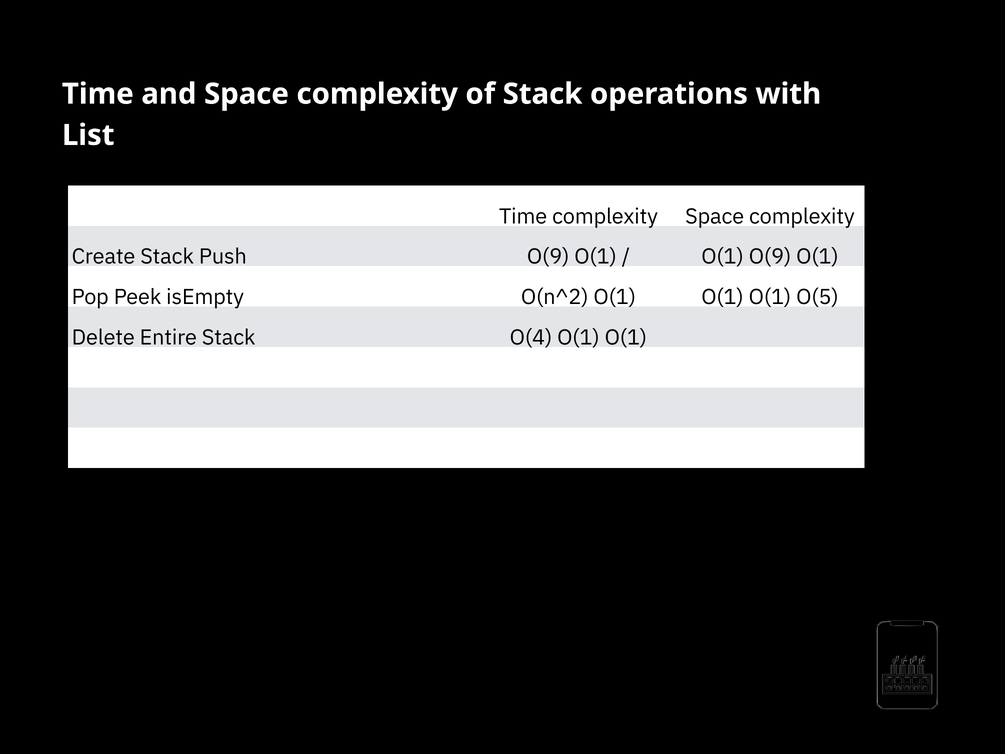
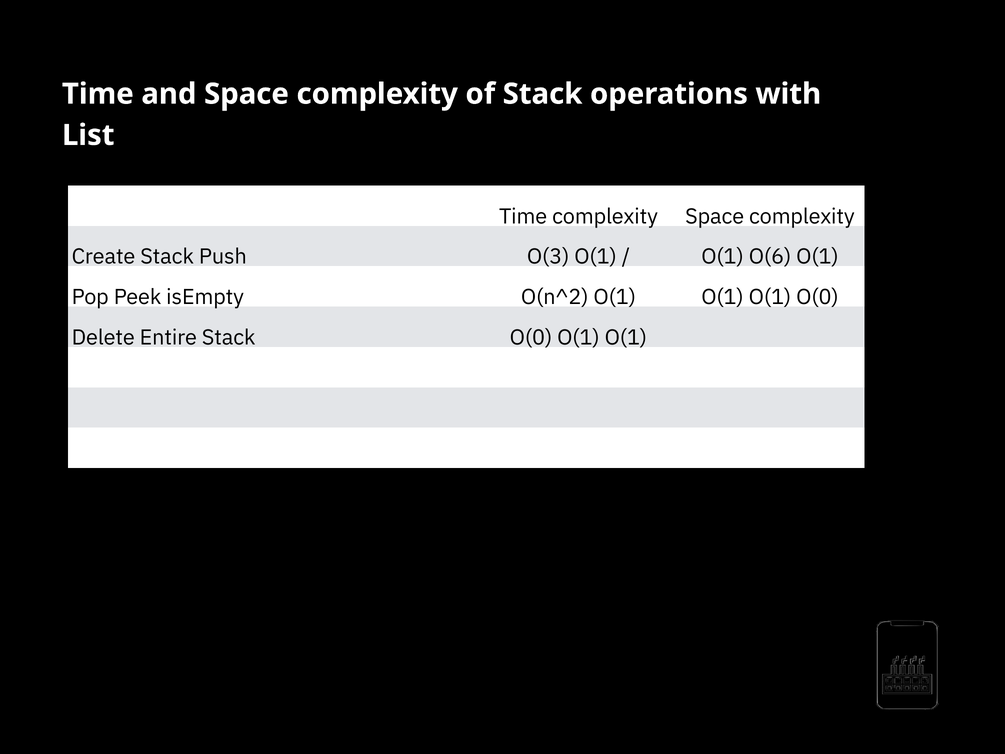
O(9: O(9 -> O(3 (548, 257)
O(1 O(9: O(9 -> O(6 (770, 257)
O(1 O(1 O(5: O(5 -> O(0 (817, 297)
O(4: O(4 -> O(0 (531, 338)
